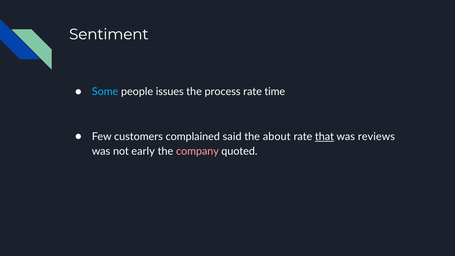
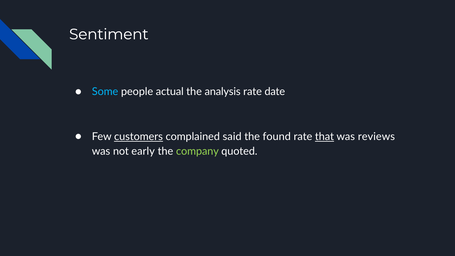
issues: issues -> actual (170, 92)
process: process -> analysis (223, 92)
time: time -> date (275, 92)
customers underline: none -> present (138, 137)
about: about -> found (277, 137)
company colour: pink -> light green (197, 151)
